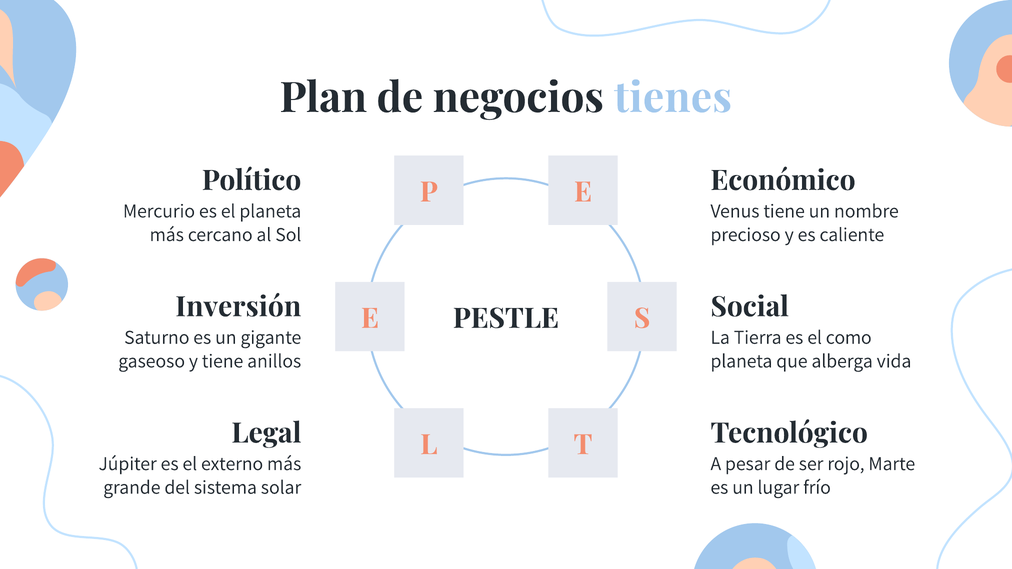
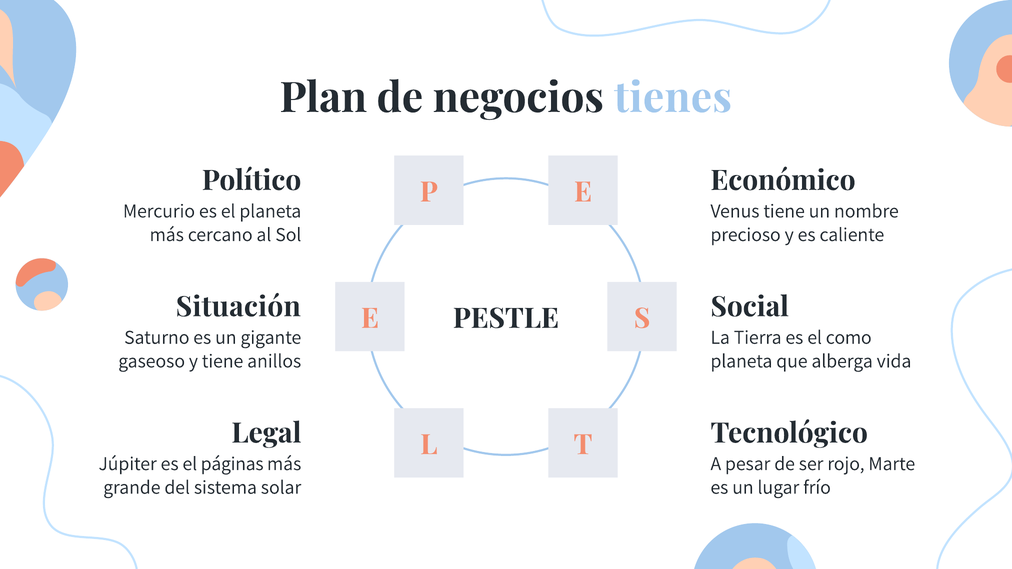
Inversión: Inversión -> Situación (238, 307)
externo: externo -> páginas (232, 464)
